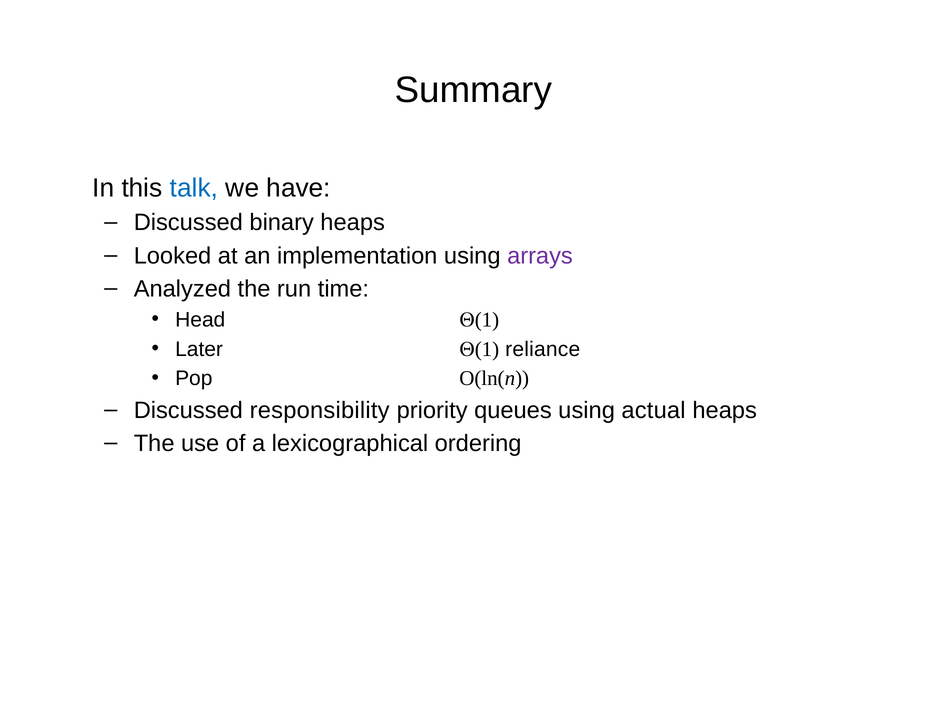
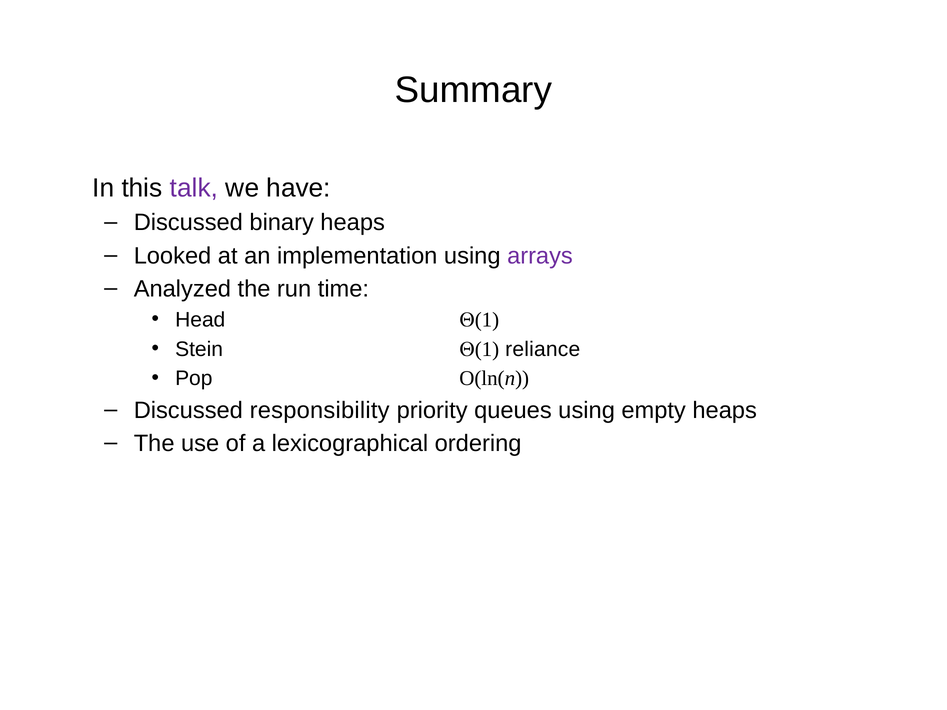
talk colour: blue -> purple (194, 188)
Later: Later -> Stein (199, 349)
actual: actual -> empty (654, 410)
